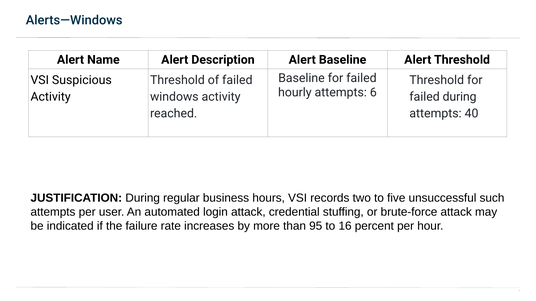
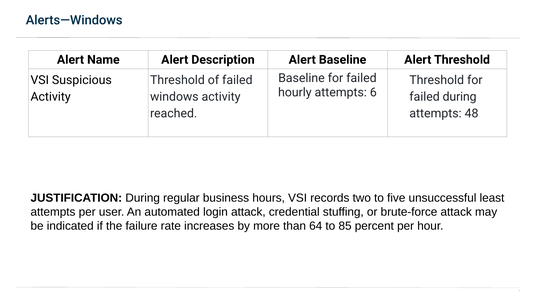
40: 40 -> 48 (472, 114)
such: such -> least (492, 198)
95: 95 -> 64 (316, 227)
16: 16 -> 85 (345, 227)
